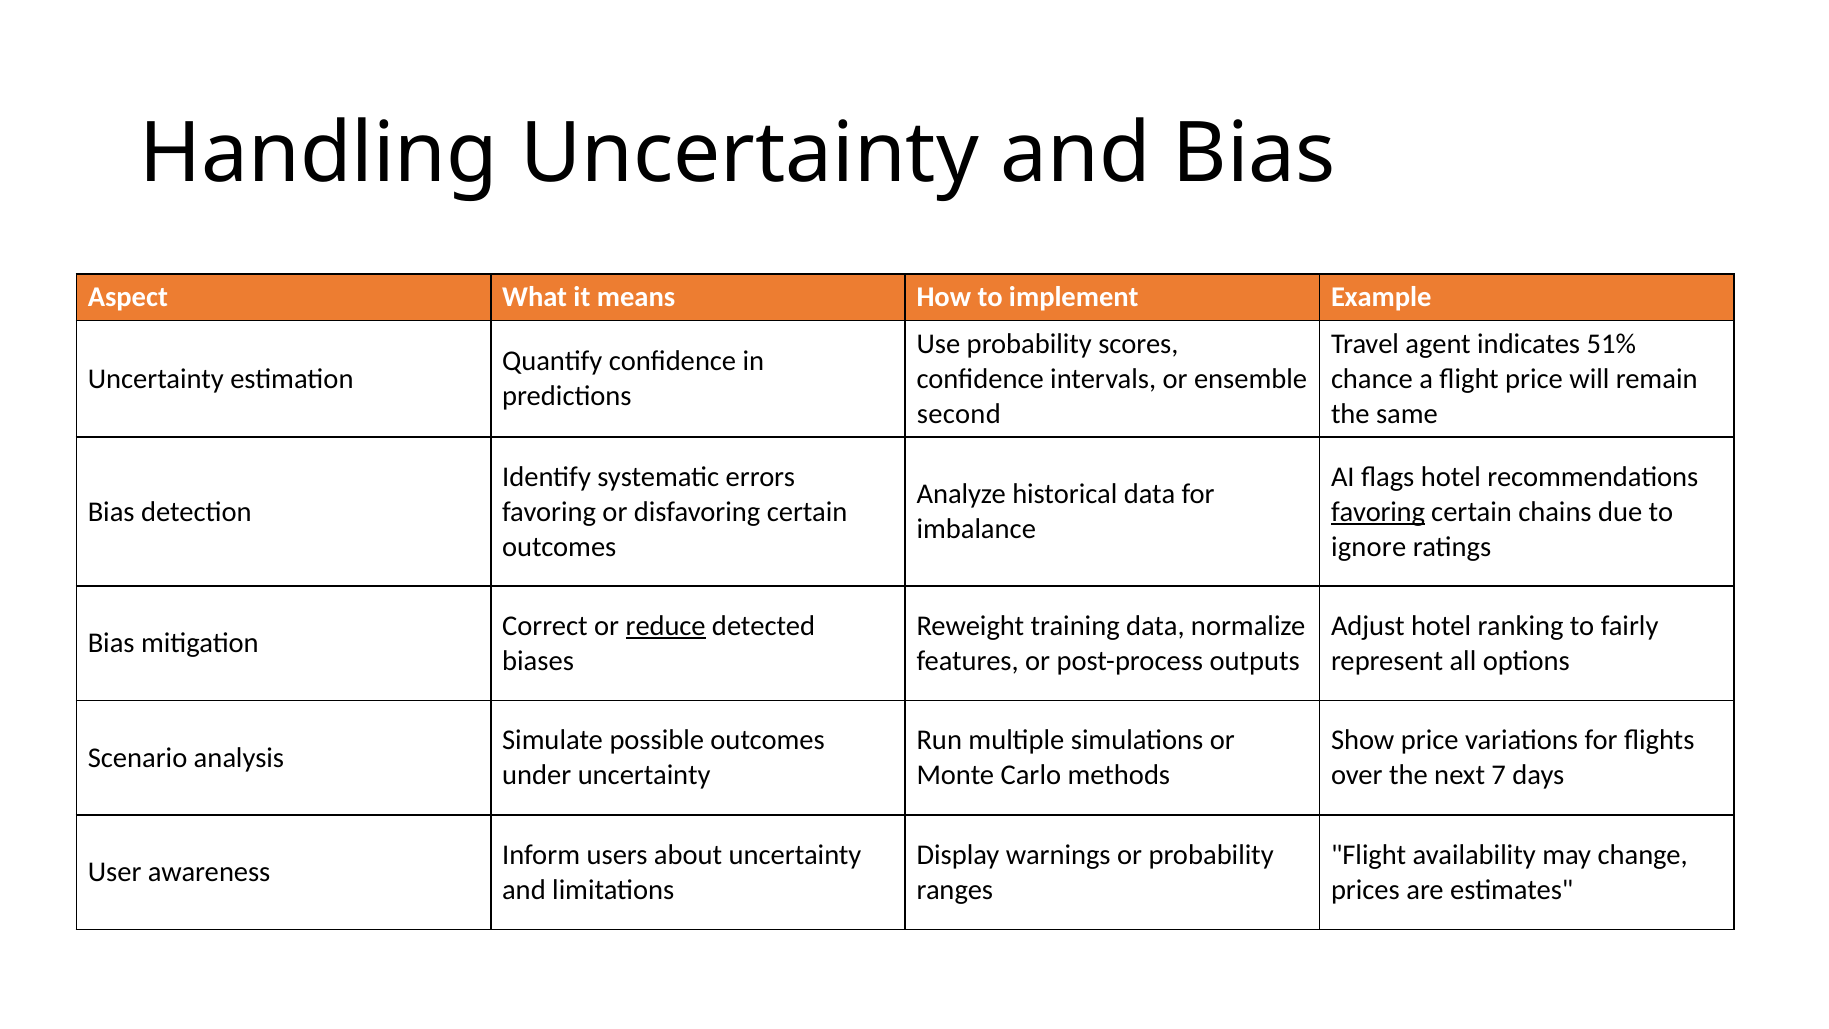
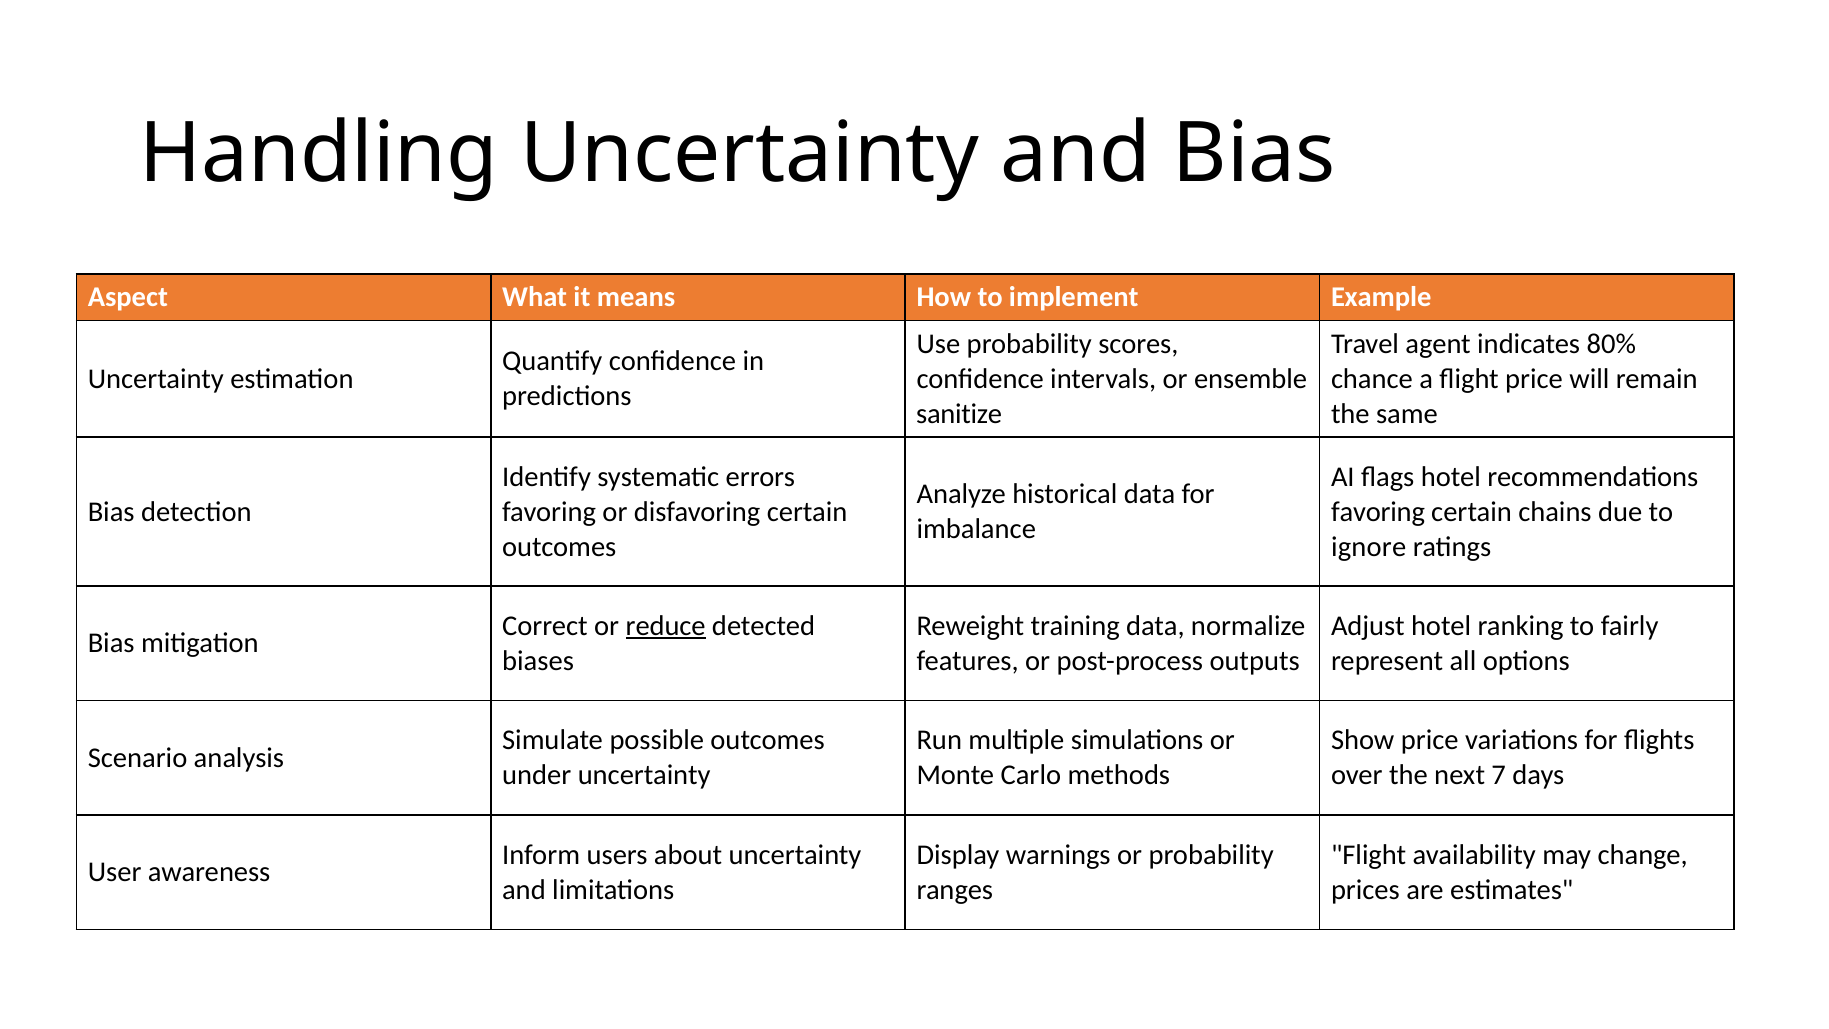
51%: 51% -> 80% (1611, 344)
second: second -> sanitize (959, 414)
favoring underline: present -> none (1378, 512)
